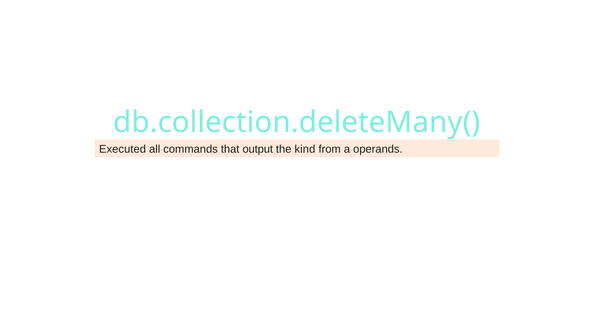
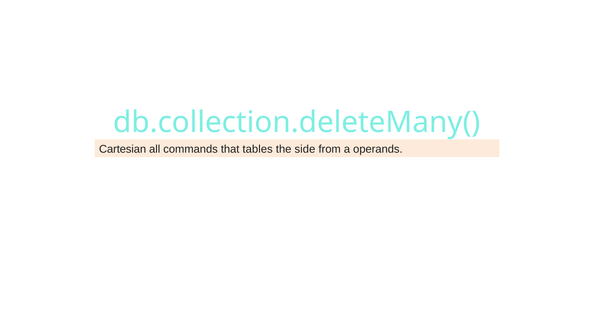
Executed: Executed -> Cartesian (123, 149)
output: output -> tables (258, 149)
kind: kind -> side (305, 149)
